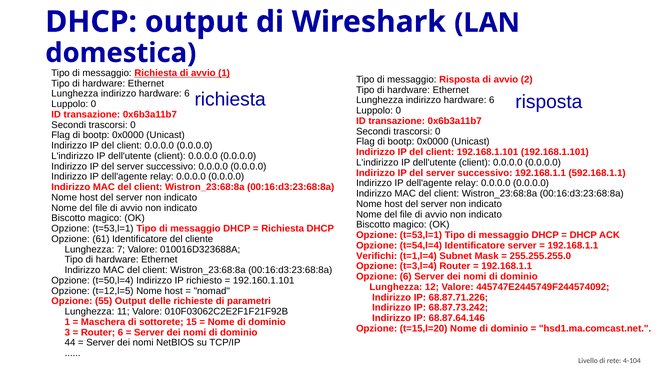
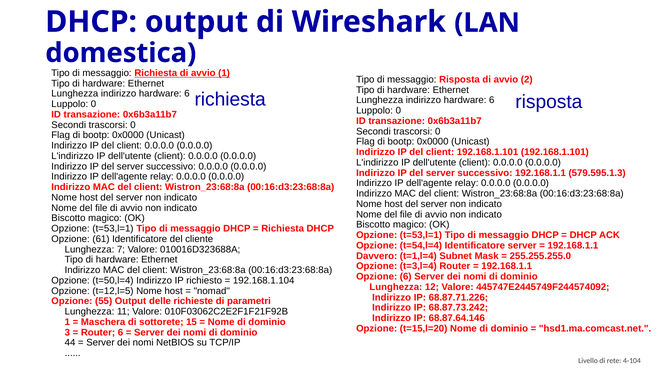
592.168.1.1: 592.168.1.1 -> 579.595.1.3 (597, 173)
Verifichi: Verifichi -> Davvero (377, 256)
192.160.1.101: 192.160.1.101 -> 192.168.1.104 (264, 281)
